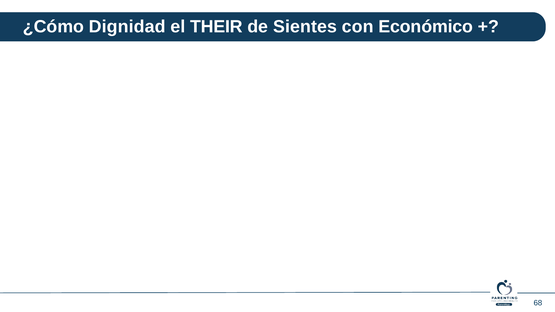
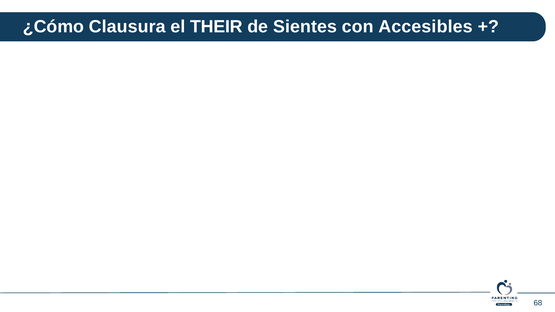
Dignidad: Dignidad -> Clausura (127, 27)
Económico: Económico -> Accesibles (426, 27)
